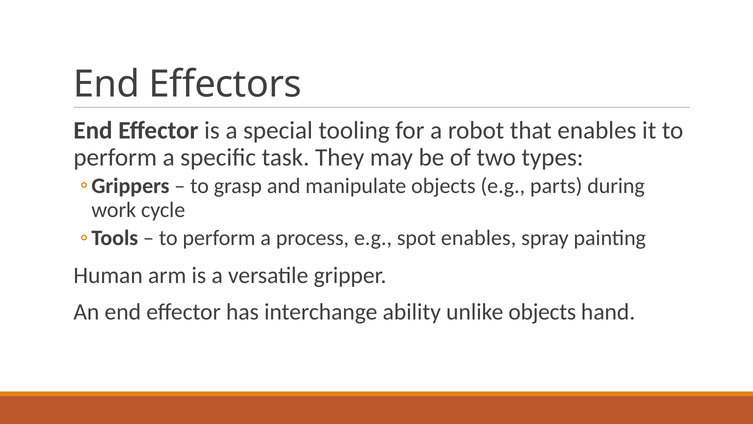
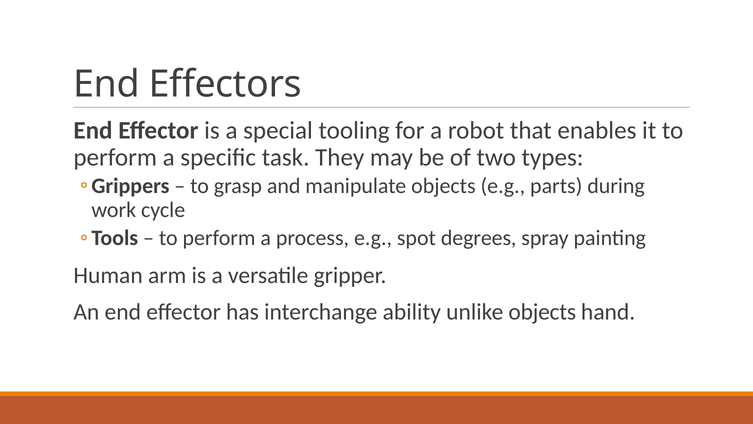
spot enables: enables -> degrees (479, 238)
